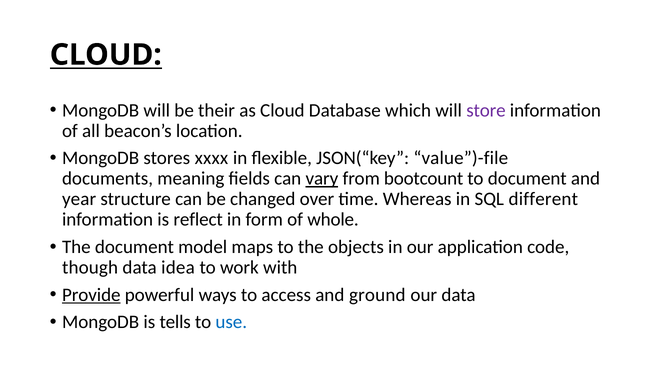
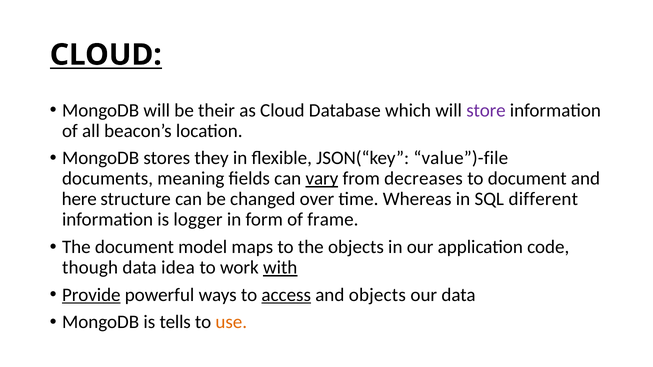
xxxx: xxxx -> they (212, 158)
bootcount: bootcount -> decreases (423, 179)
year: year -> here (79, 199)
reflect: reflect -> logger (198, 220)
whole: whole -> frame (333, 220)
with underline: none -> present (280, 268)
access underline: none -> present (286, 295)
and ground: ground -> objects (377, 295)
use colour: blue -> orange (231, 322)
